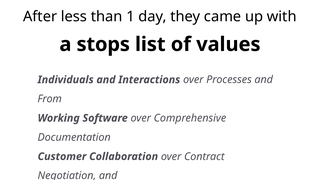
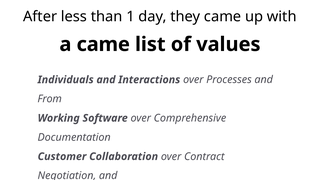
a stops: stops -> came (103, 44)
